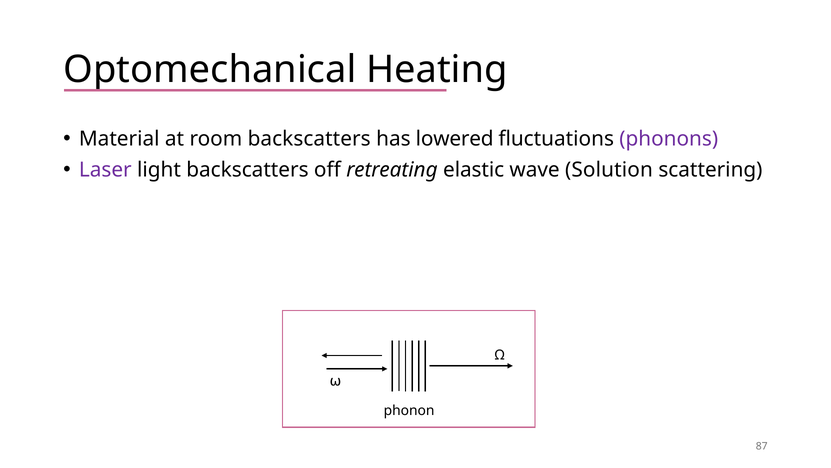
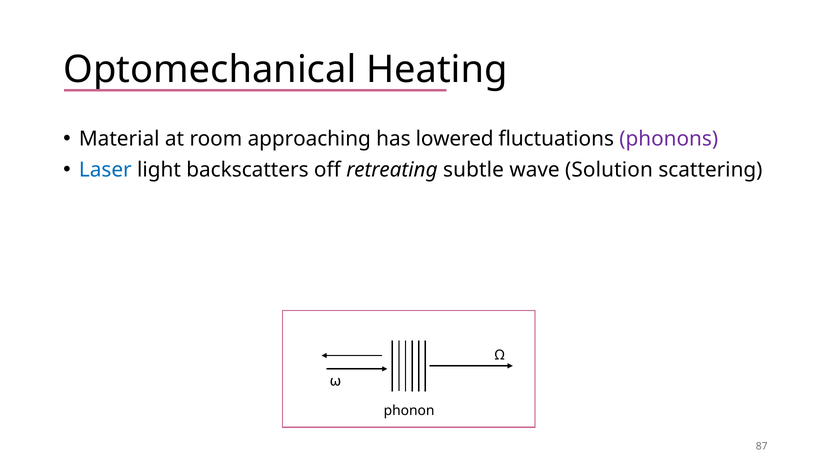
room backscatters: backscatters -> approaching (309, 139)
Laser colour: purple -> blue (105, 170)
elastic: elastic -> subtle (474, 170)
